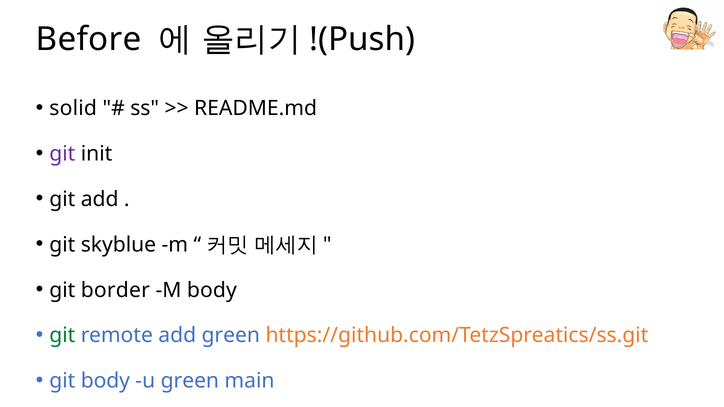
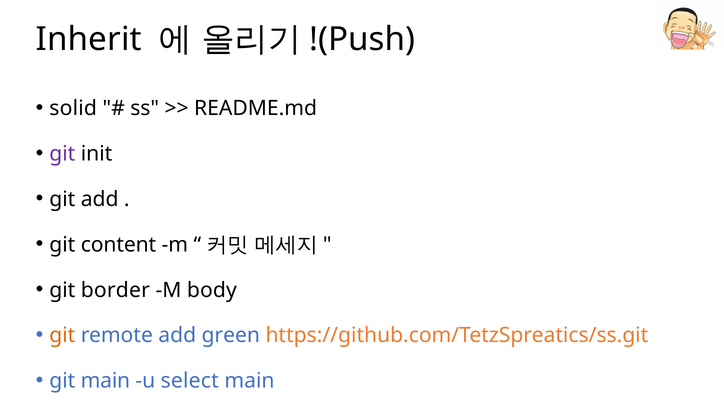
Before: Before -> Inherit (89, 39)
skyblue: skyblue -> content (119, 245)
git colour: green -> orange (62, 336)
git body: body -> main (105, 381)
u green: green -> select (190, 381)
